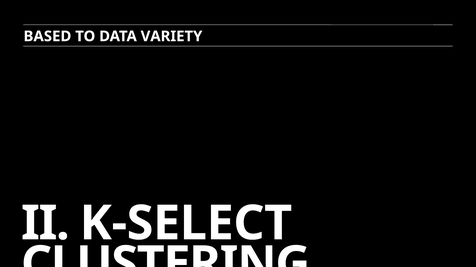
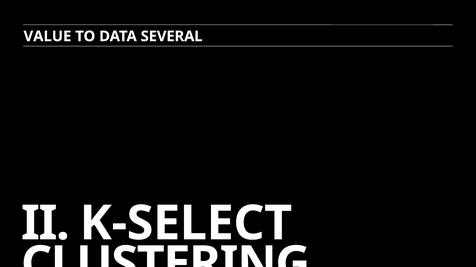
BASED: BASED -> VALUE (47, 36)
VARIETY: VARIETY -> SEVERAL (172, 36)
